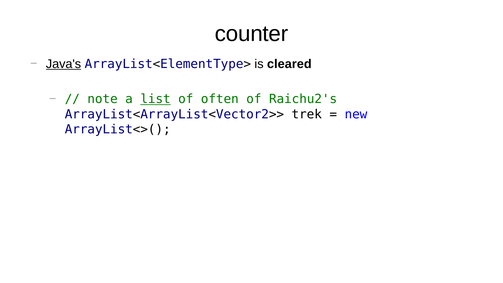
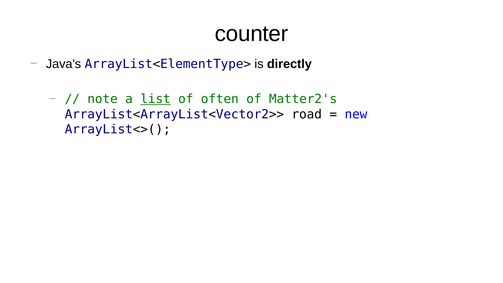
Java's underline: present -> none (64, 64)
cleared: cleared -> directly (289, 64)
Raichu2's: Raichu2's -> Matter2's (303, 99)
trek: trek -> road (307, 114)
